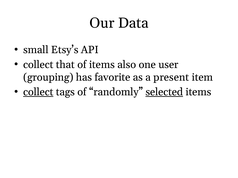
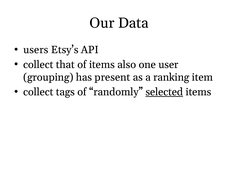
small: small -> users (36, 50)
favorite: favorite -> present (112, 77)
present: present -> ranking (171, 77)
collect underline: present -> none (38, 92)
